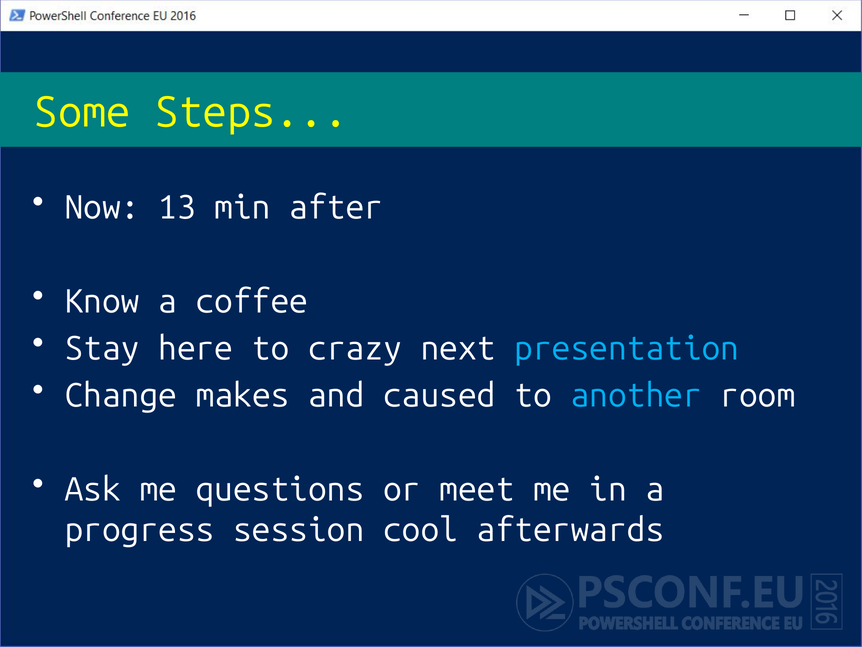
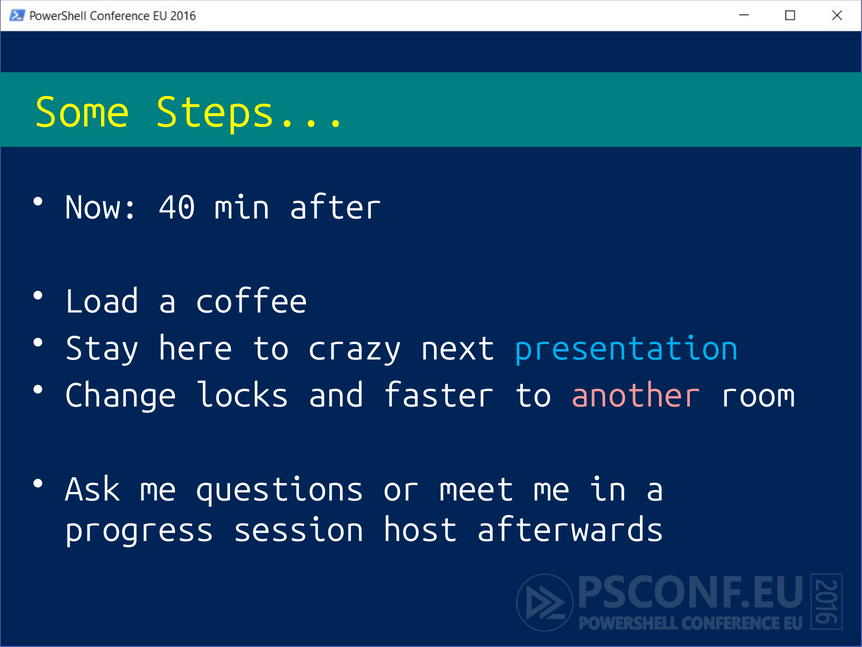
13: 13 -> 40 (177, 207)
Know: Know -> Load (102, 301)
makes: makes -> locks (243, 395)
caused: caused -> faster (439, 395)
another colour: light blue -> pink (636, 395)
cool: cool -> host (421, 530)
